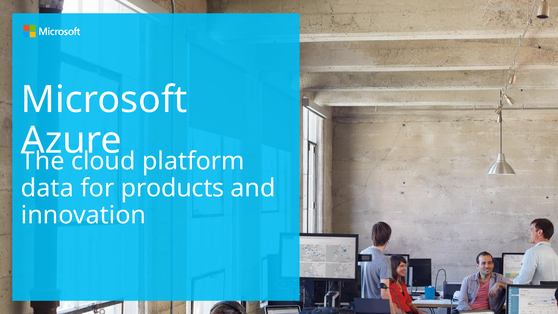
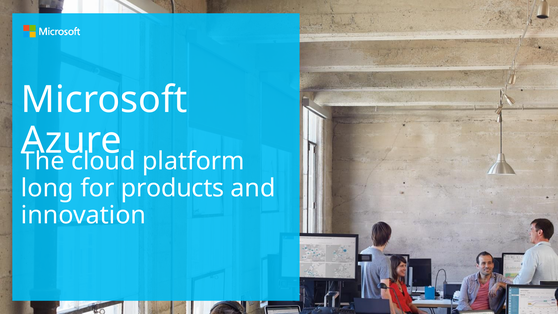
data: data -> long (47, 188)
